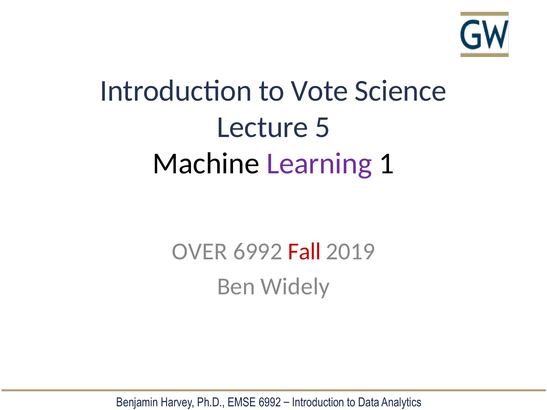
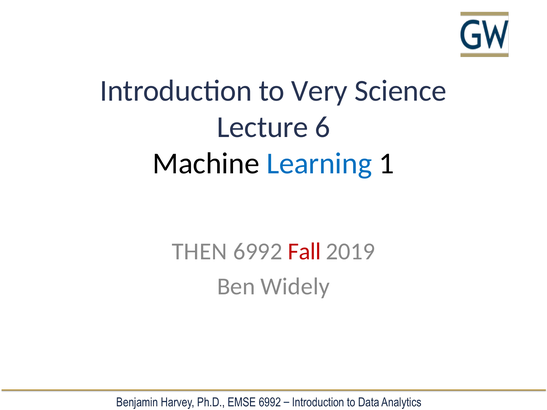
Vote: Vote -> Very (319, 91)
5: 5 -> 6 (323, 127)
Learning colour: purple -> blue (319, 163)
OVER: OVER -> THEN (200, 252)
